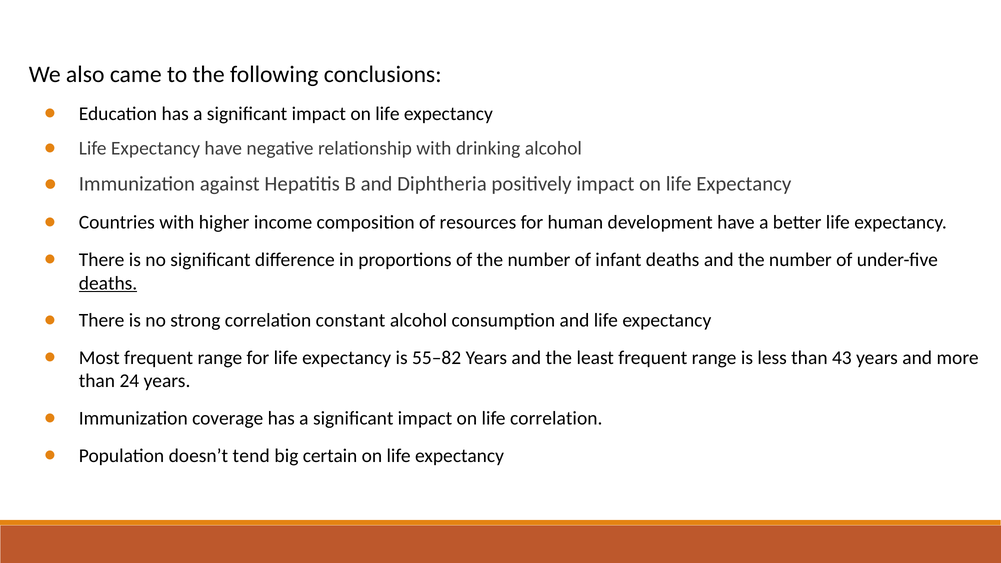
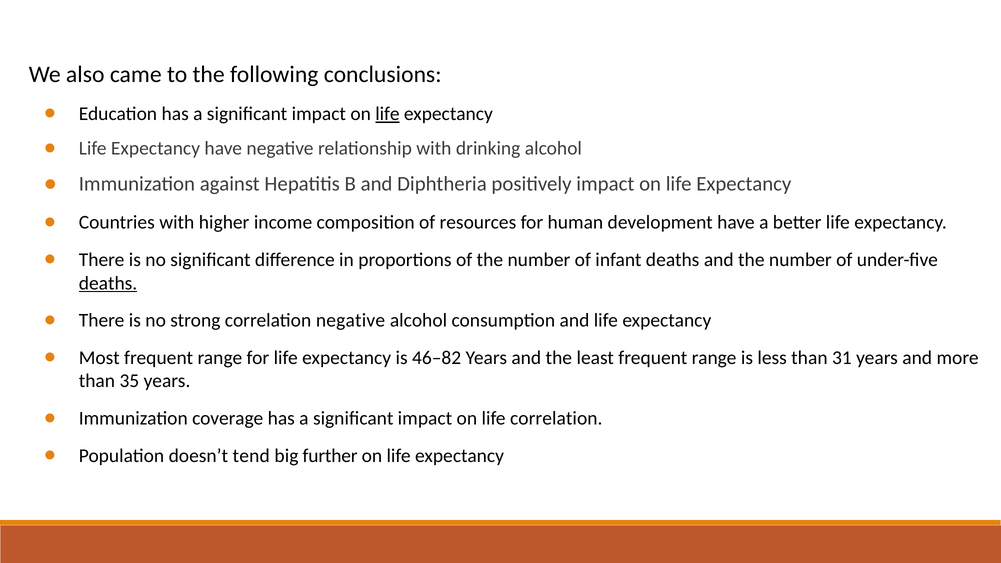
life underline: none -> present (387, 114)
correlation constant: constant -> negative (350, 320)
55–82: 55–82 -> 46–82 (437, 358)
43: 43 -> 31 (842, 358)
24: 24 -> 35 (129, 381)
certain: certain -> further (330, 456)
